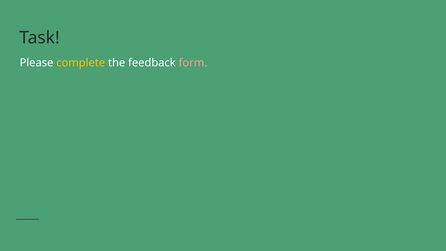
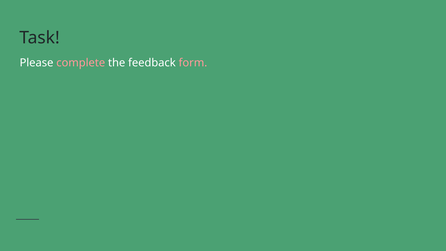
complete colour: yellow -> pink (81, 63)
